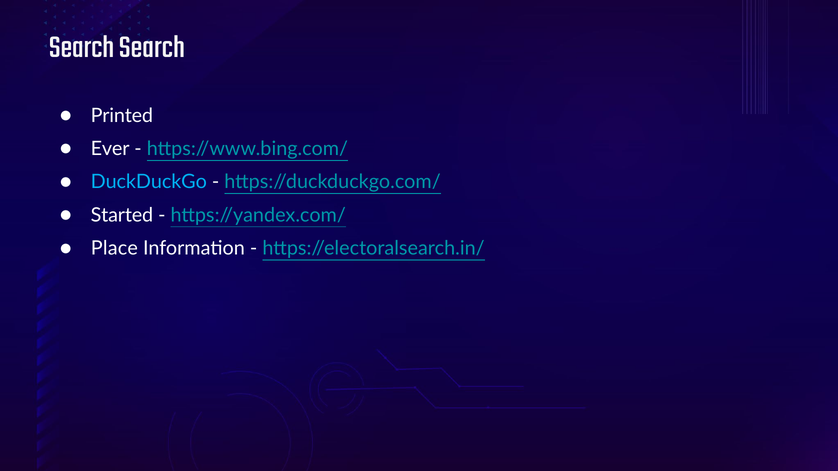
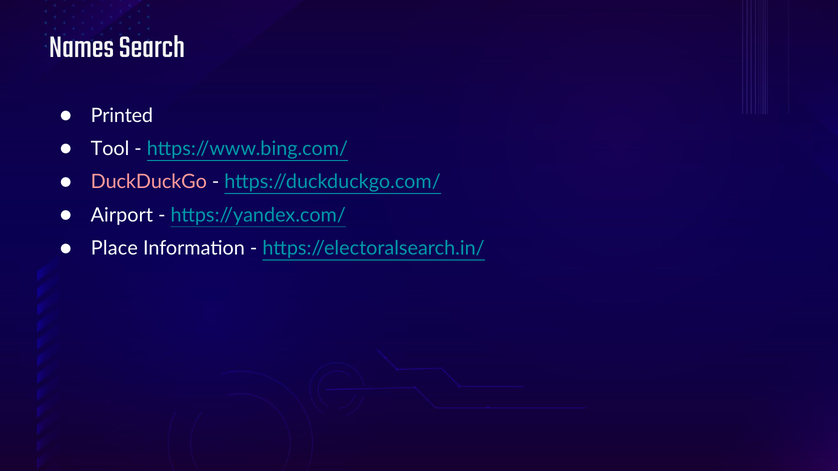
Search: Search -> Names (81, 46)
Ever: Ever -> Tool (110, 149)
DuckDuckGo colour: light blue -> pink (149, 182)
Started: Started -> Airport (122, 215)
